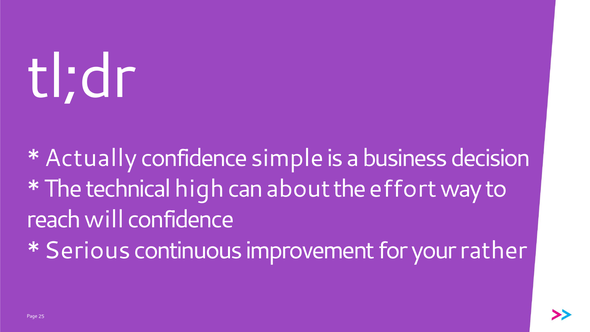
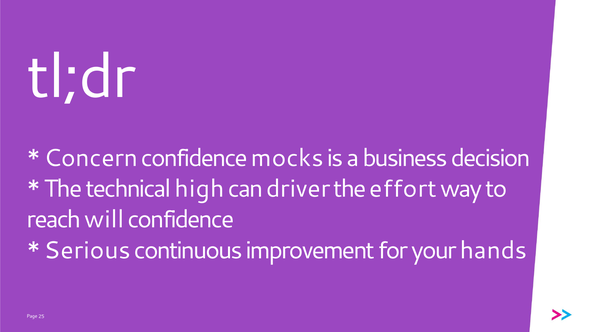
Actually: Actually -> Concern (91, 158)
simple: simple -> mocks (287, 158)
about: about -> driver (298, 189)
rather: rather -> hands (493, 250)
